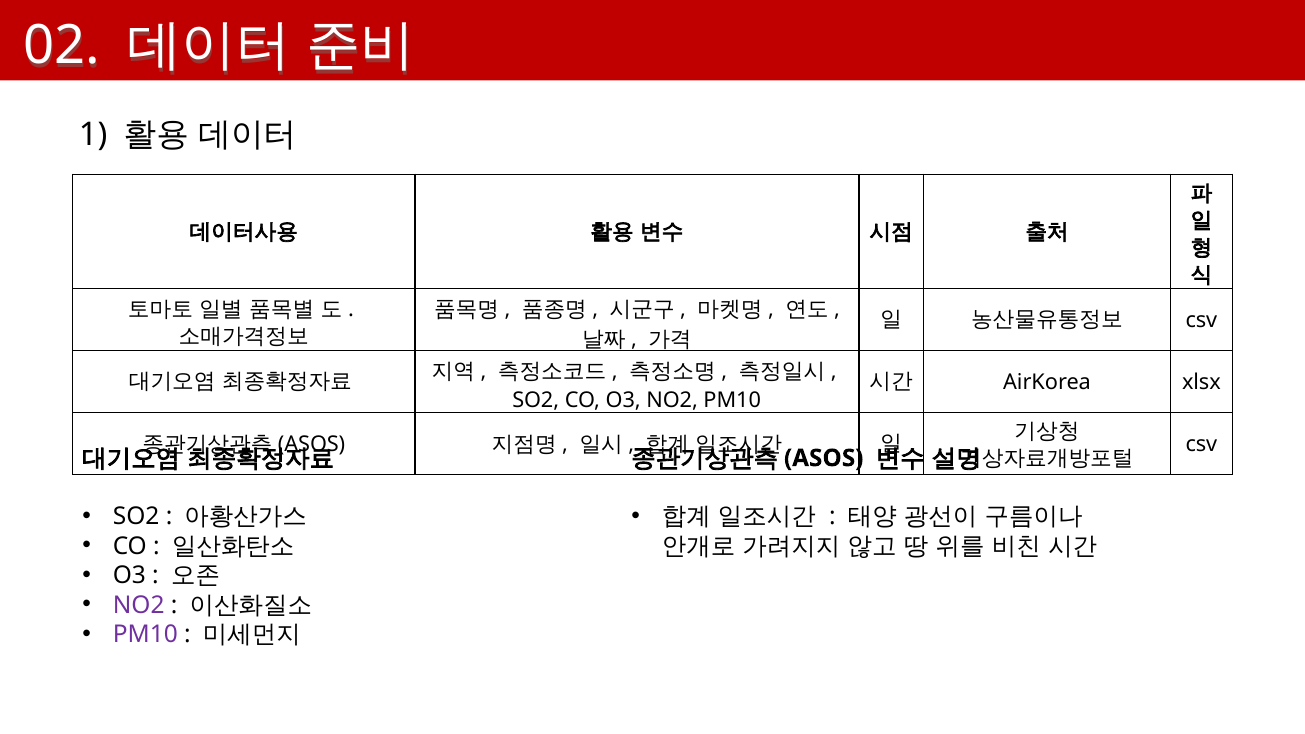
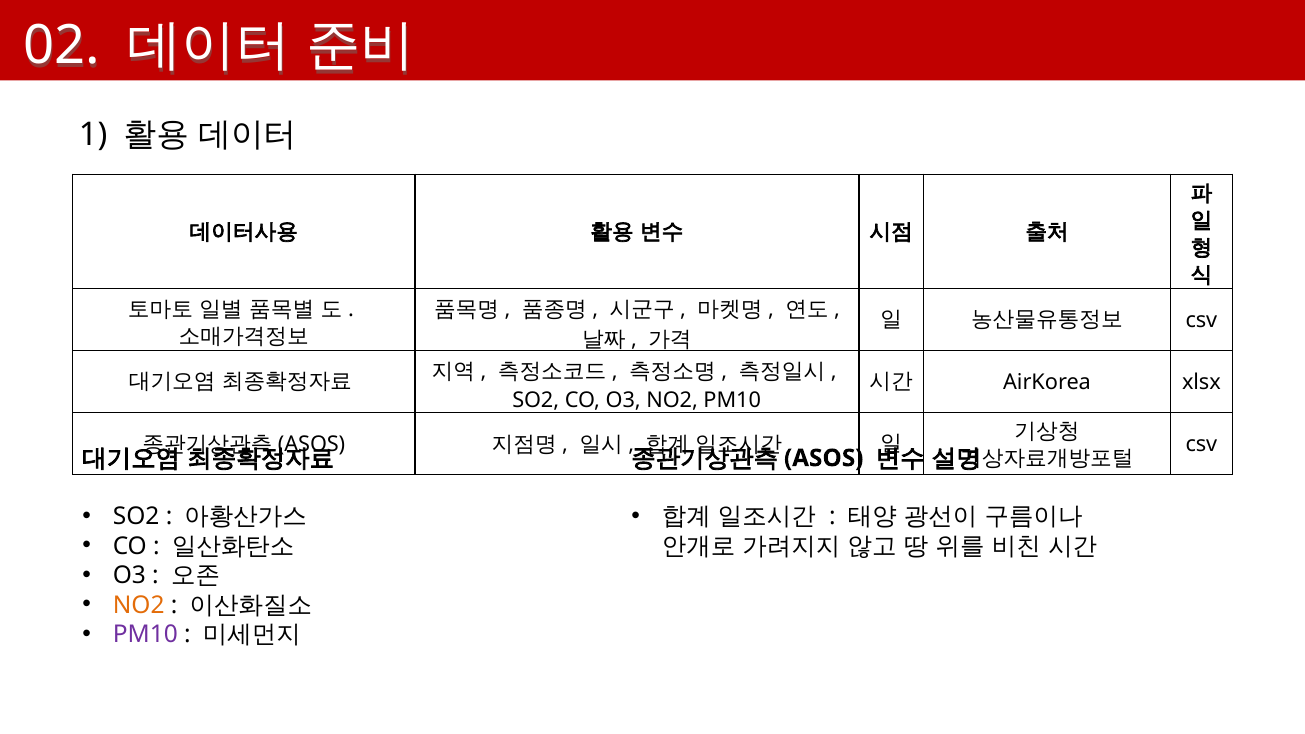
NO2 colour: purple -> orange (139, 605)
